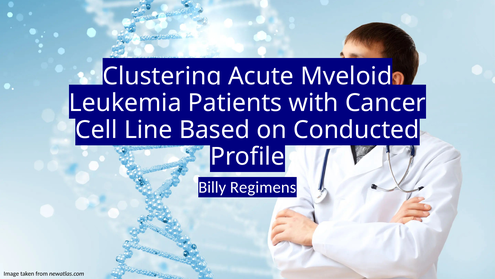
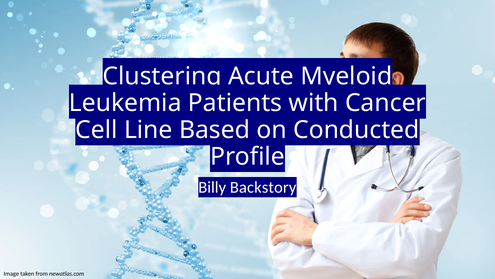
Regimens: Regimens -> Backstory (263, 187)
